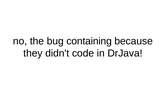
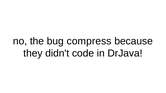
containing: containing -> compress (89, 41)
